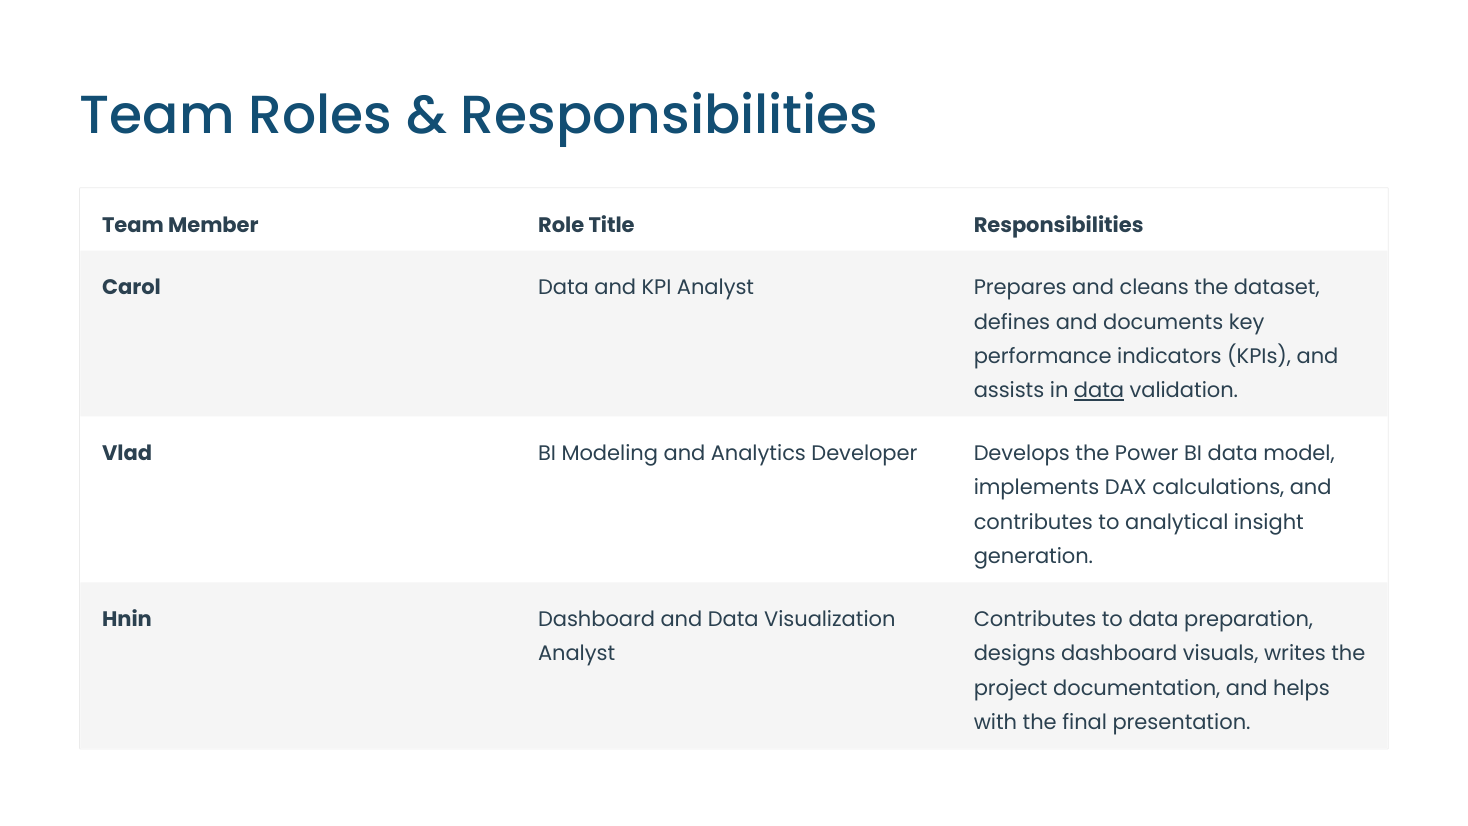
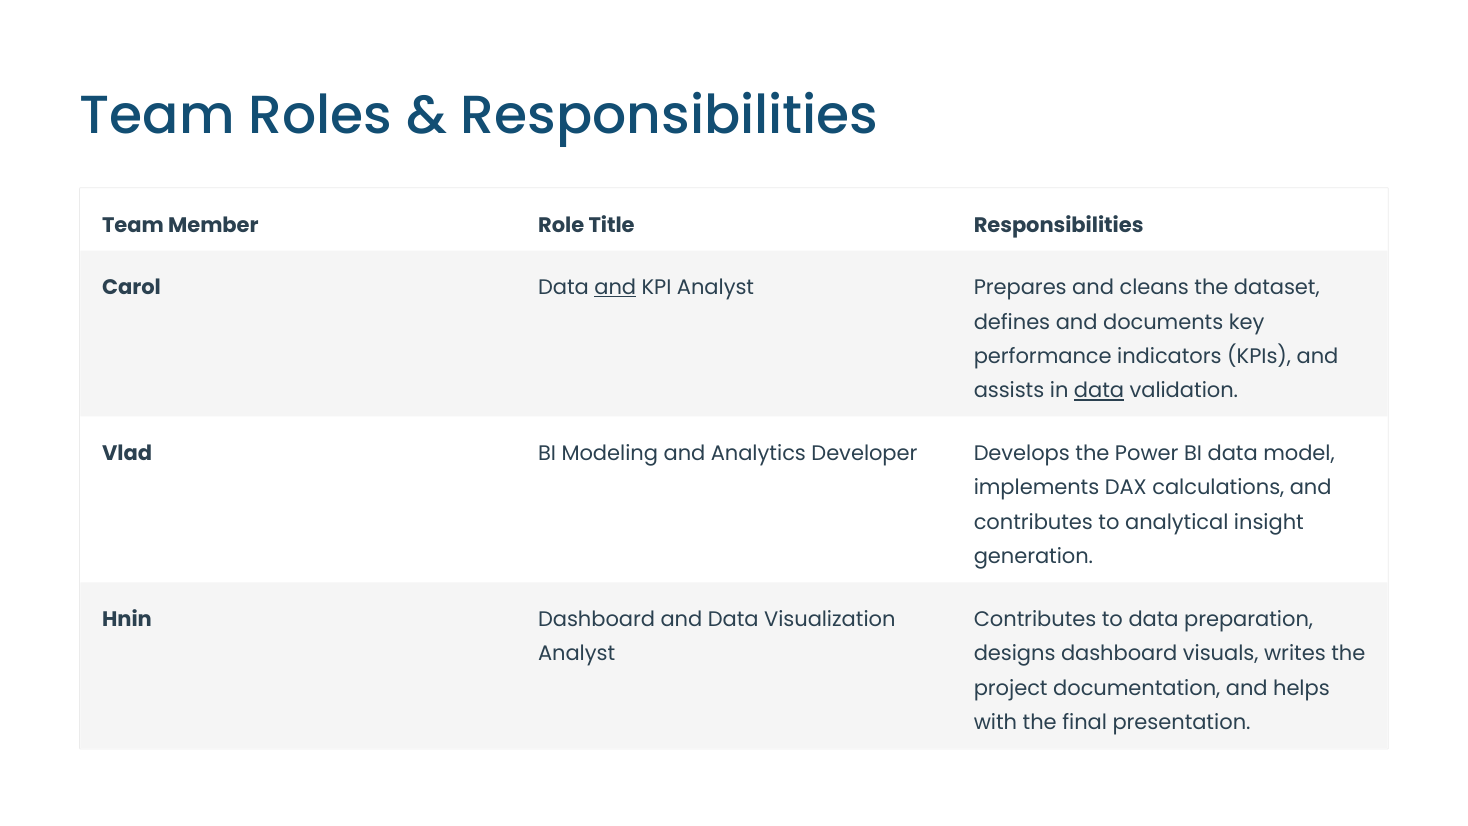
and underline: none -> present (615, 288)
